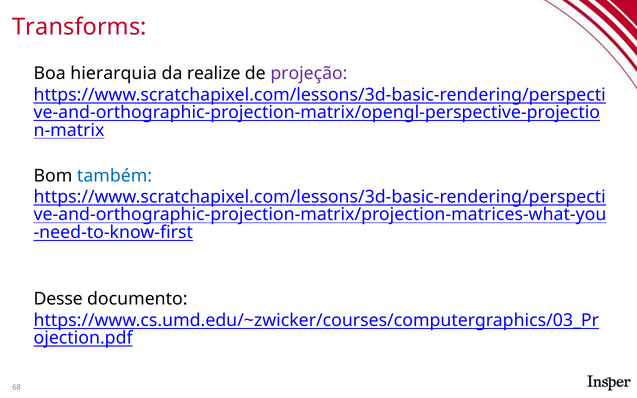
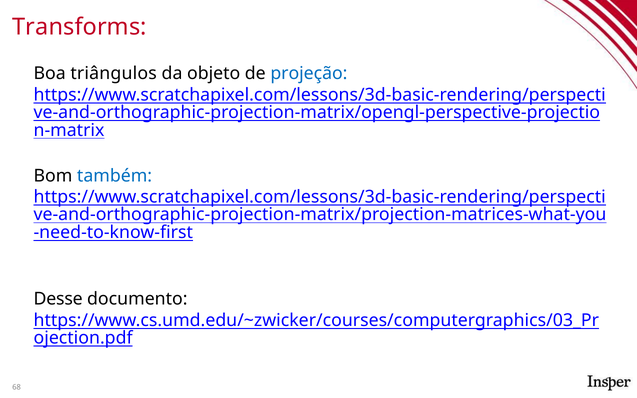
hierarquia: hierarquia -> triângulos (114, 74)
realize: realize -> objeto (214, 74)
projeção colour: purple -> blue (309, 74)
